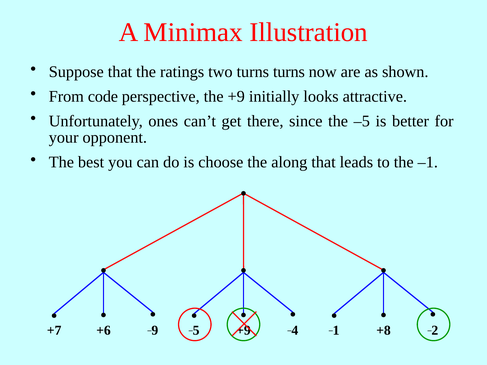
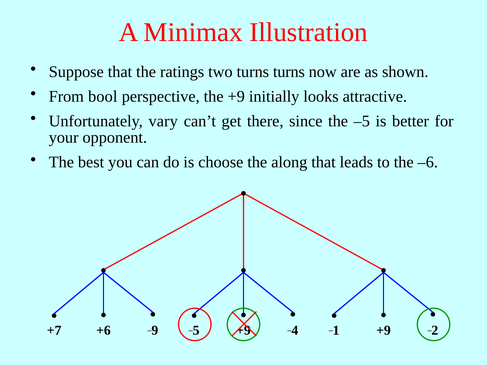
code: code -> bool (103, 96)
ones: ones -> vary (163, 121)
–1: –1 -> –6 (428, 162)
+8: +8 -> +9 (384, 331)
